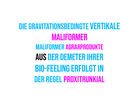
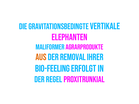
Maliformer: Maliformer -> Elephanten (69, 37)
aus colour: black -> orange (41, 57)
Demeter: Demeter -> Removal (73, 57)
